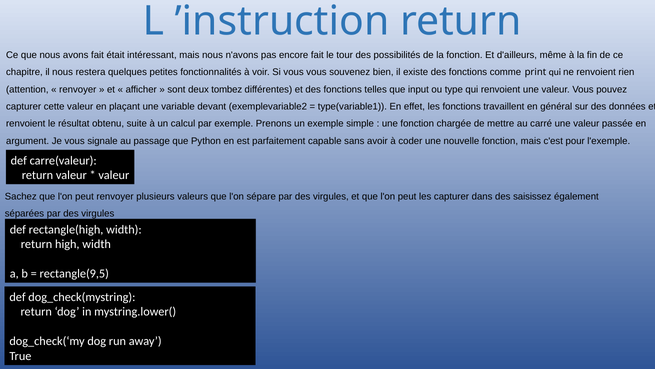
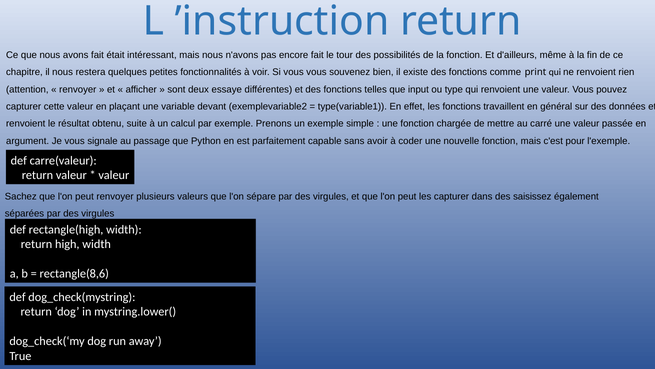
tombez: tombez -> essaye (227, 89)
rectangle(9,5: rectangle(9,5 -> rectangle(8,6 (74, 273)
